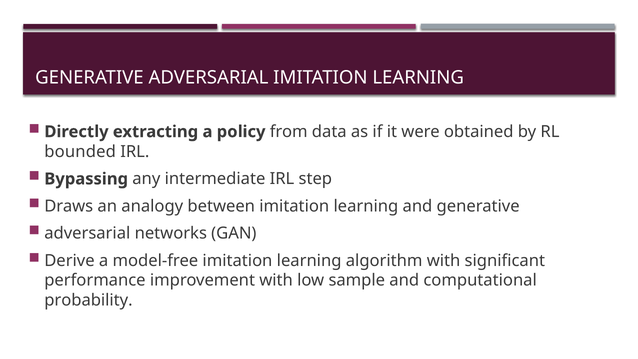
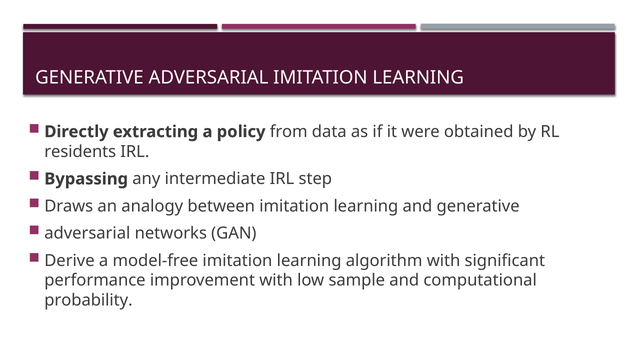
bounded: bounded -> residents (80, 152)
